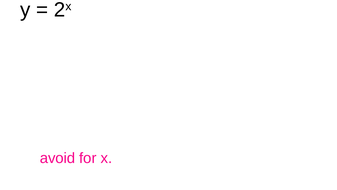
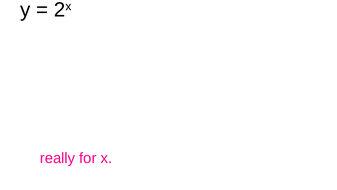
avoid: avoid -> really (58, 158)
